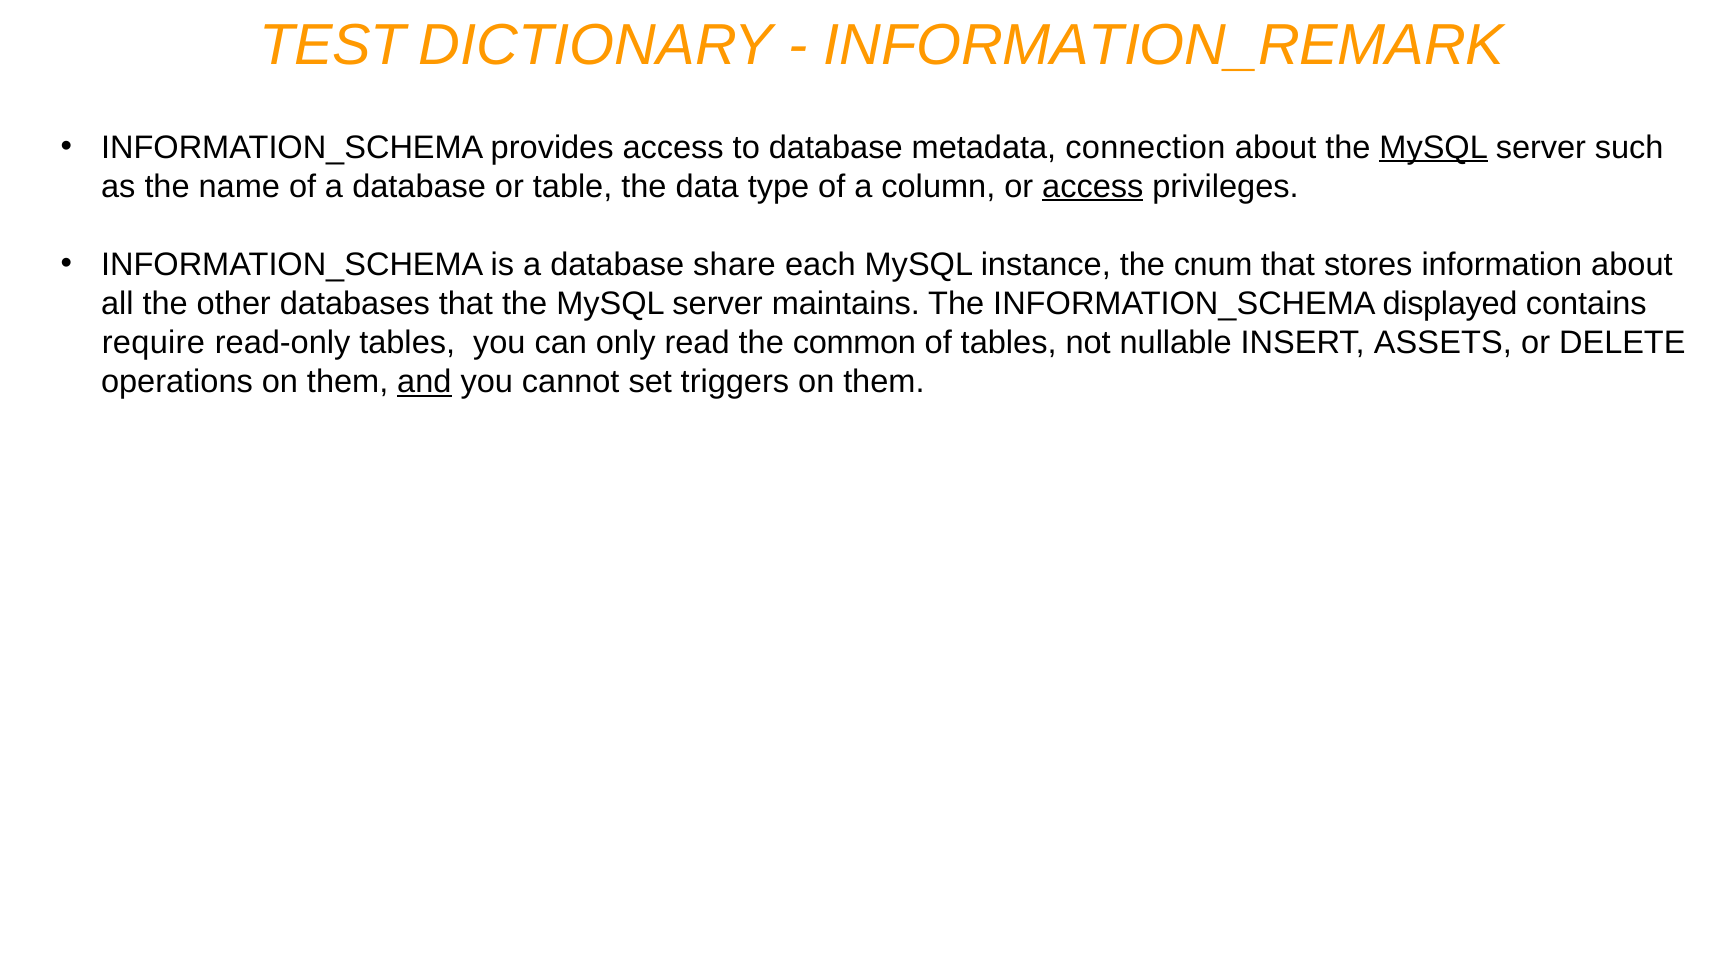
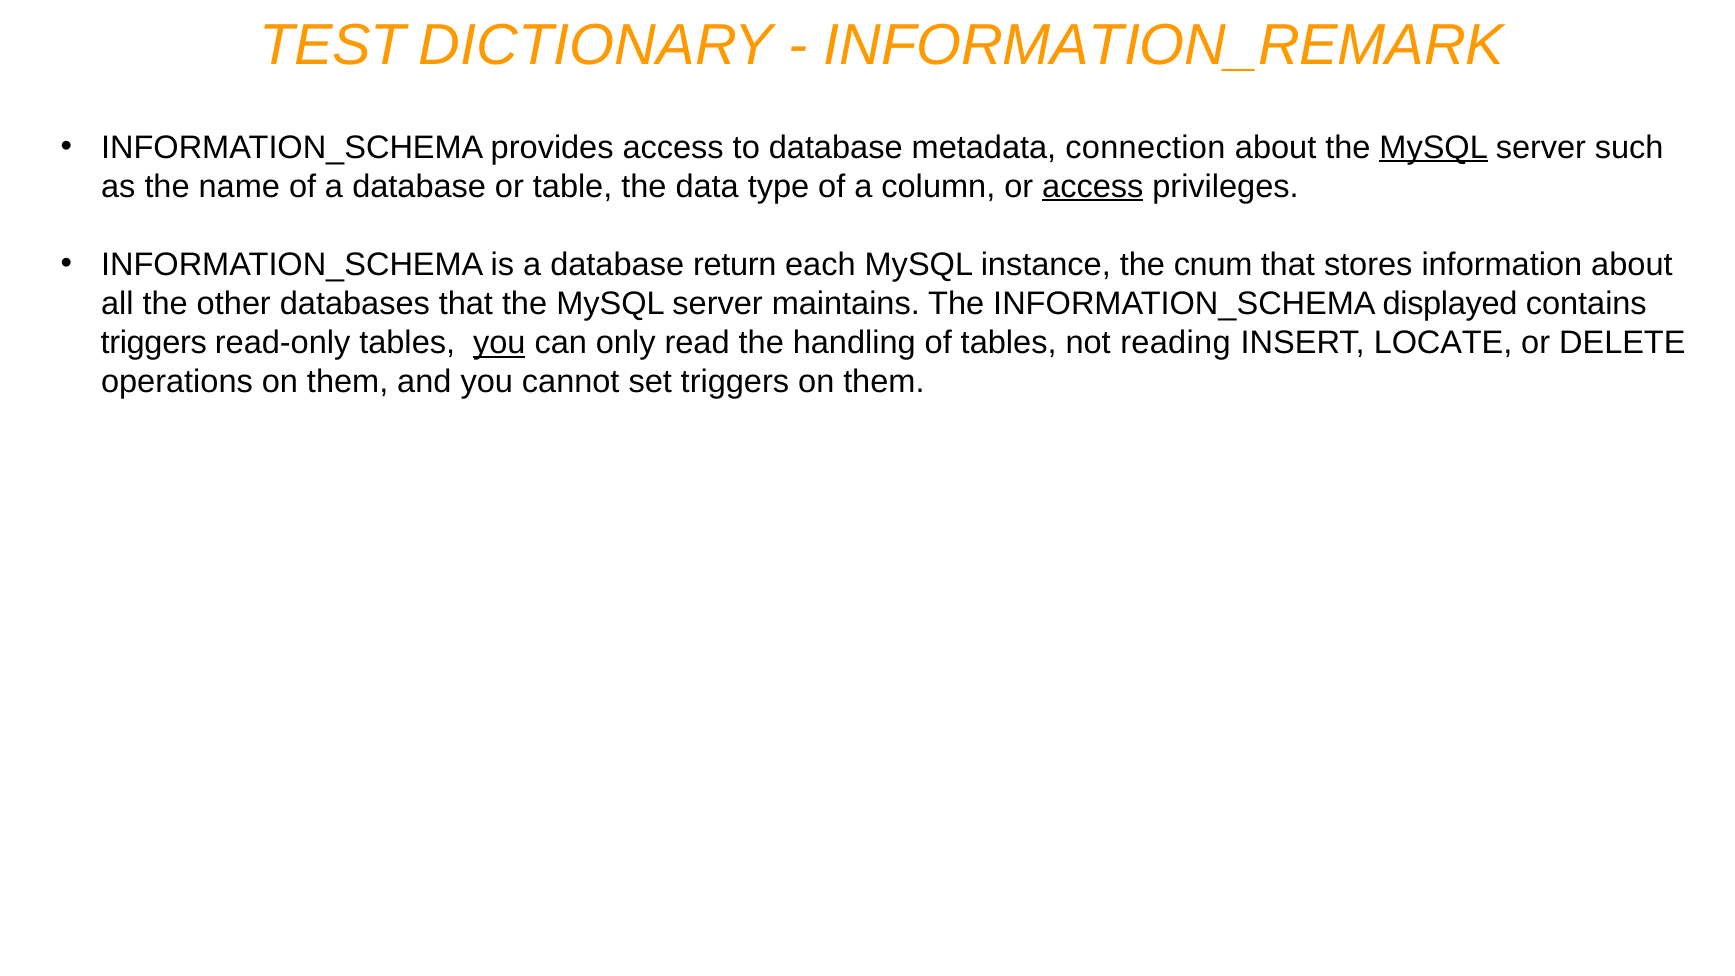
share: share -> return (735, 265)
require: require -> triggers (154, 343)
you underline: none -> present (499, 343)
common: common -> handling (854, 343)
nullable: nullable -> reading (1175, 343)
ASSETS: ASSETS -> LOCATE (1443, 343)
and underline: present -> none (424, 382)
